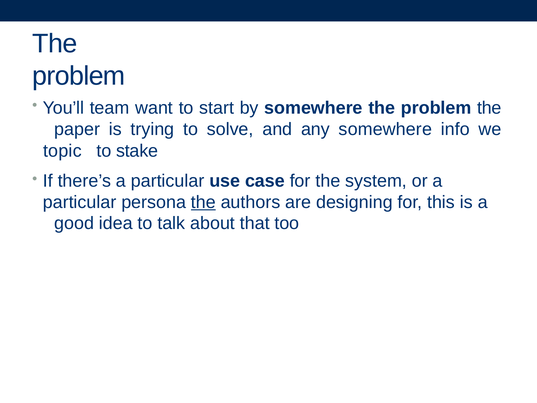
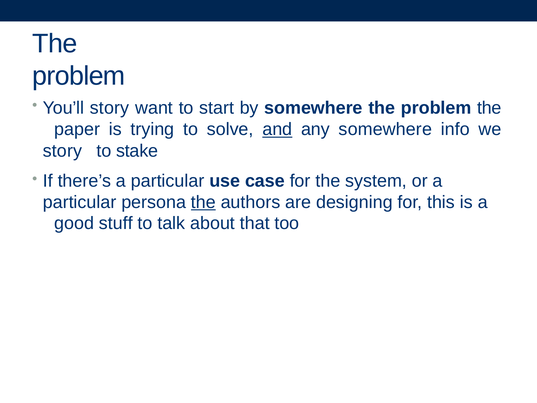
You’ll team: team -> story (109, 108)
and underline: none -> present (277, 129)
topic: topic -> story (62, 151)
idea: idea -> stuff (116, 223)
